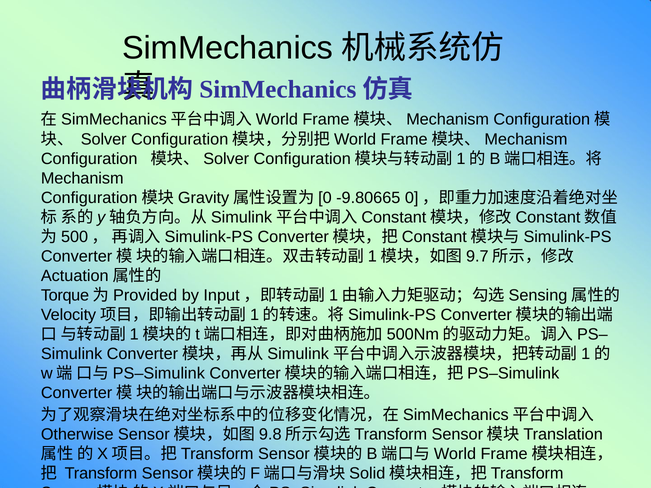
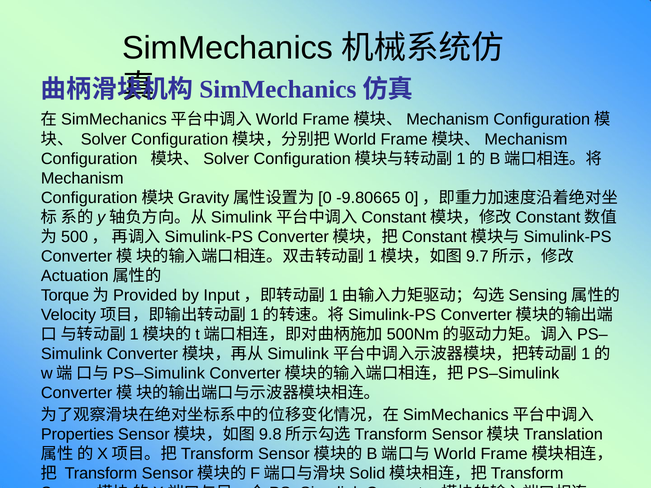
Otherwise: Otherwise -> Properties (77, 435)
